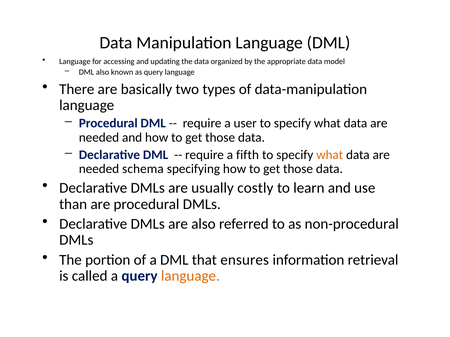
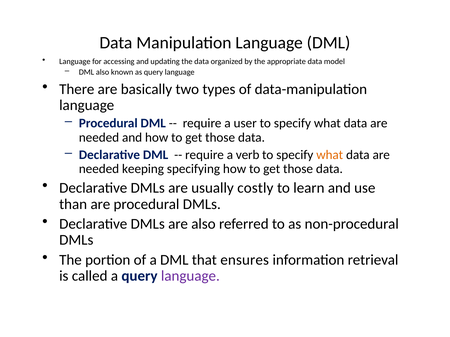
fifth: fifth -> verb (248, 155)
schema: schema -> keeping (143, 169)
language colour: orange -> purple (190, 276)
